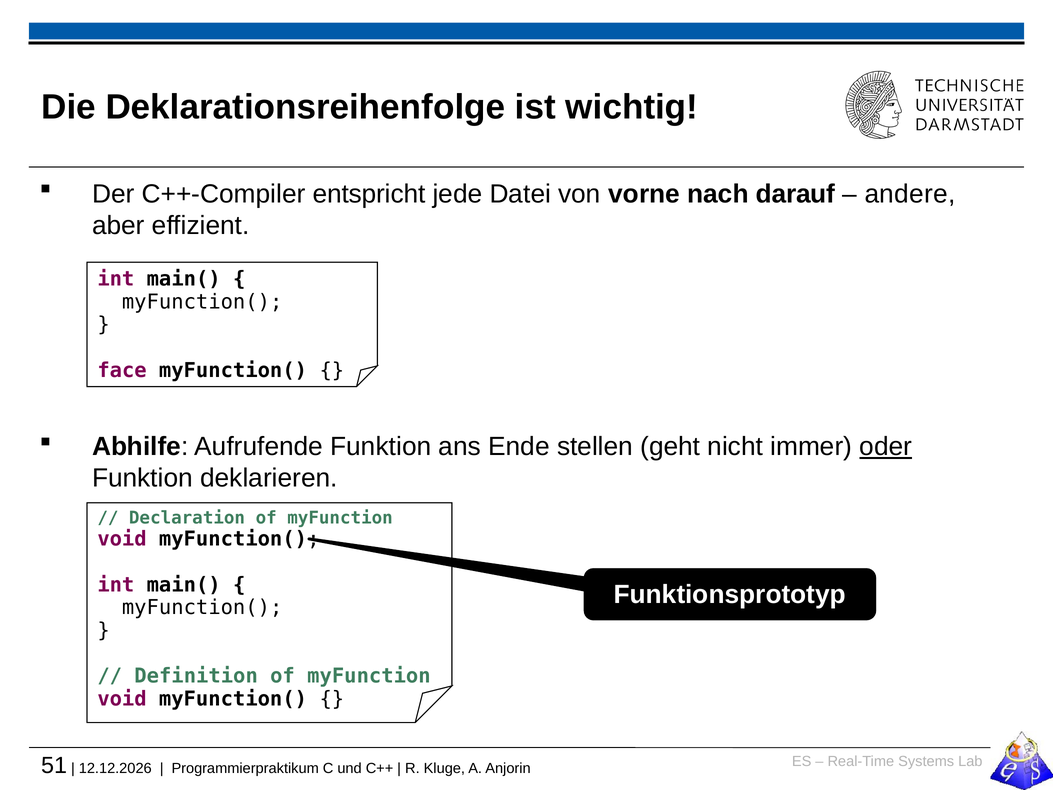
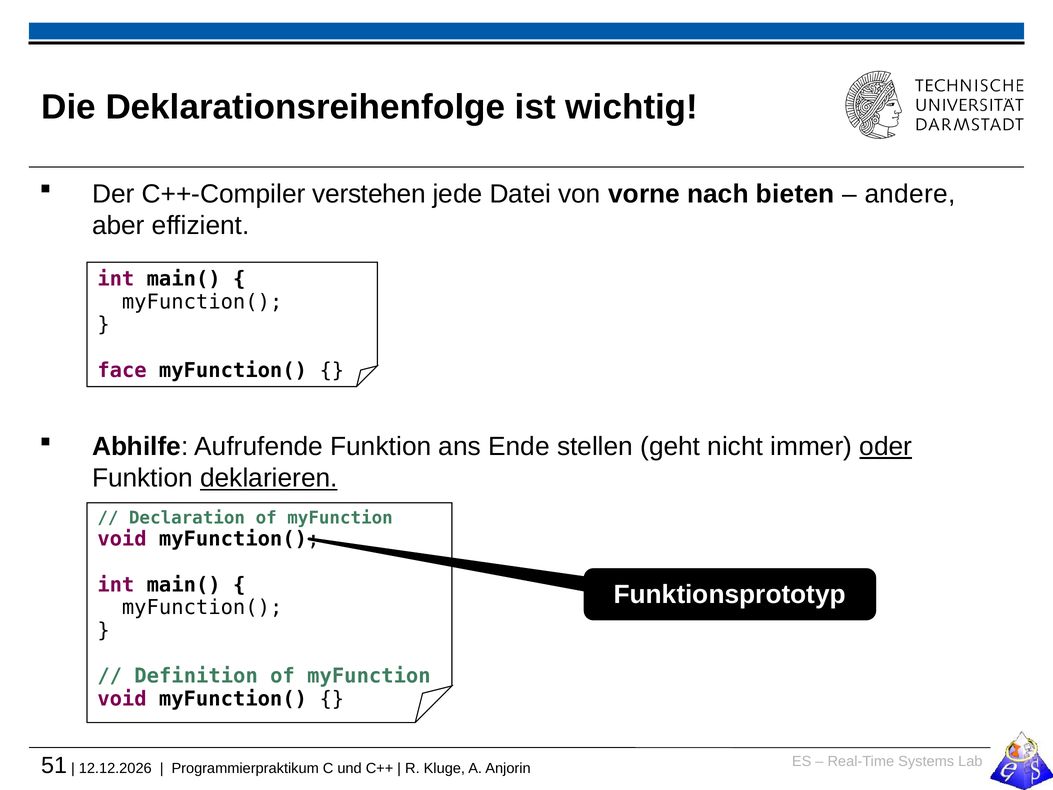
entspricht: entspricht -> verstehen (369, 194)
darauf: darauf -> bieten (795, 194)
deklarieren underline: none -> present (269, 478)
